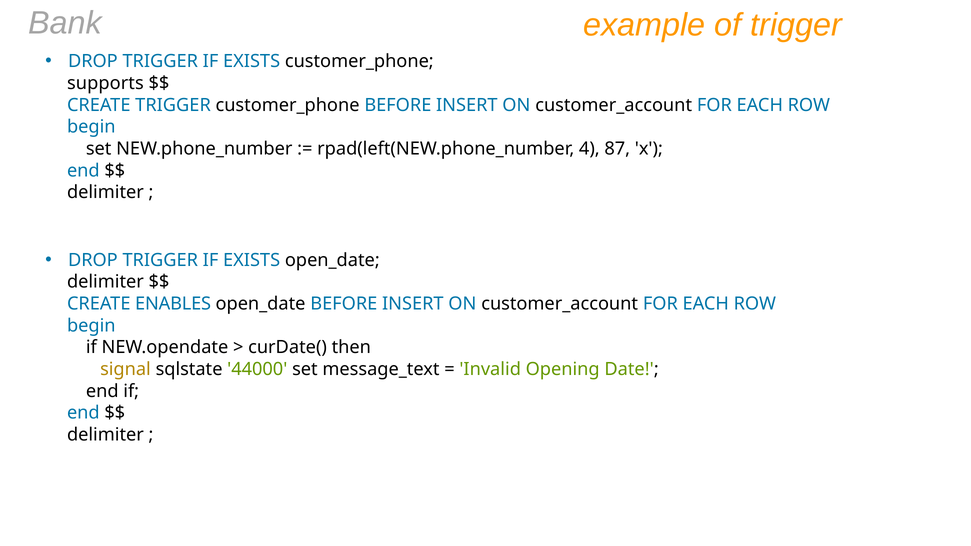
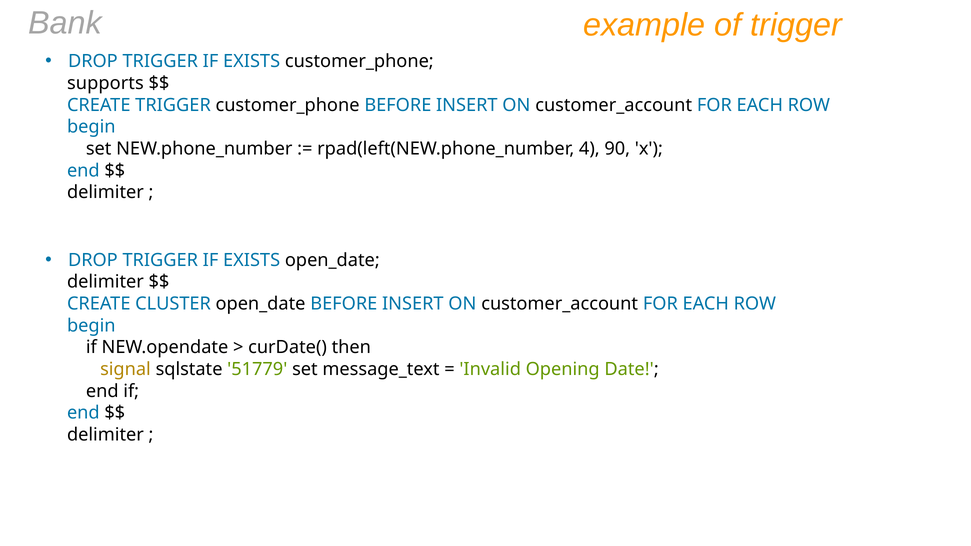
87: 87 -> 90 (617, 149)
ENABLES: ENABLES -> CLUSTER (173, 304)
44000: 44000 -> 51779 (257, 369)
